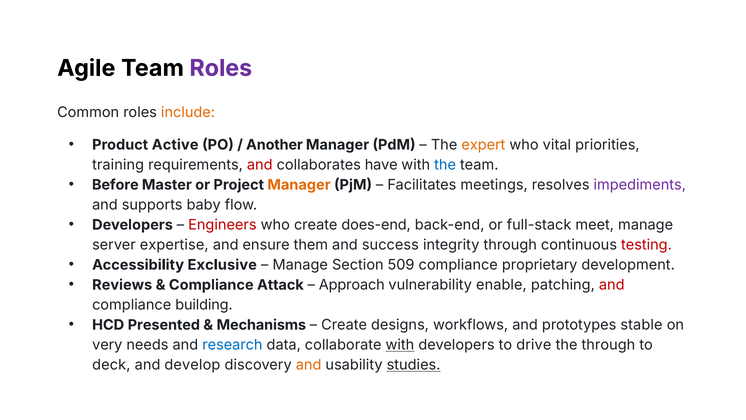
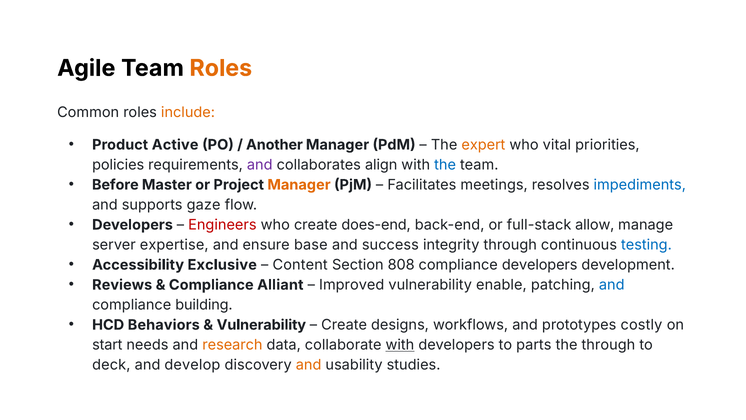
Roles colour: purple -> orange (221, 68)
training: training -> policies (118, 165)
and colour: red -> purple (260, 165)
have: have -> align (381, 165)
impediments colour: purple -> blue (640, 185)
baby: baby -> gaze (204, 205)
meet: meet -> allow (595, 225)
them: them -> base (311, 245)
testing colour: red -> blue (646, 245)
Manage: Manage -> Content (300, 265)
509: 509 -> 808 (401, 265)
compliance proprietary: proprietary -> developers (540, 265)
Attack: Attack -> Alliant (280, 285)
Approach: Approach -> Improved (352, 285)
and colour: red -> blue (612, 285)
Presented: Presented -> Behaviors (164, 325)
Mechanisms: Mechanisms -> Vulnerability (261, 325)
stable: stable -> costly (641, 325)
very: very -> start (107, 345)
research colour: blue -> orange (232, 345)
drive: drive -> parts (534, 345)
studies underline: present -> none (414, 365)
